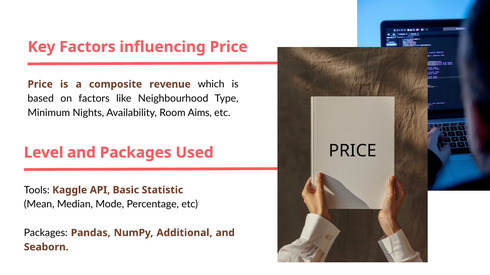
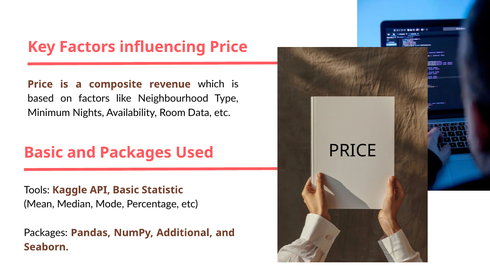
Aims: Aims -> Data (200, 113)
Level: Level -> Basic (44, 153)
